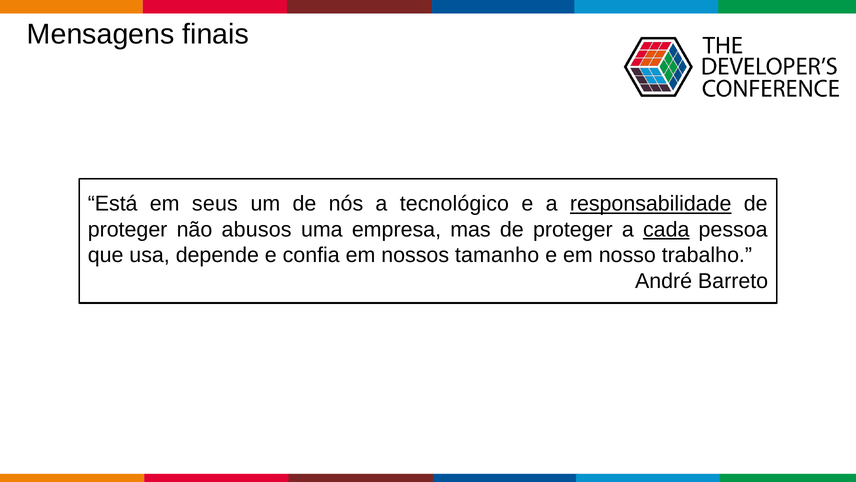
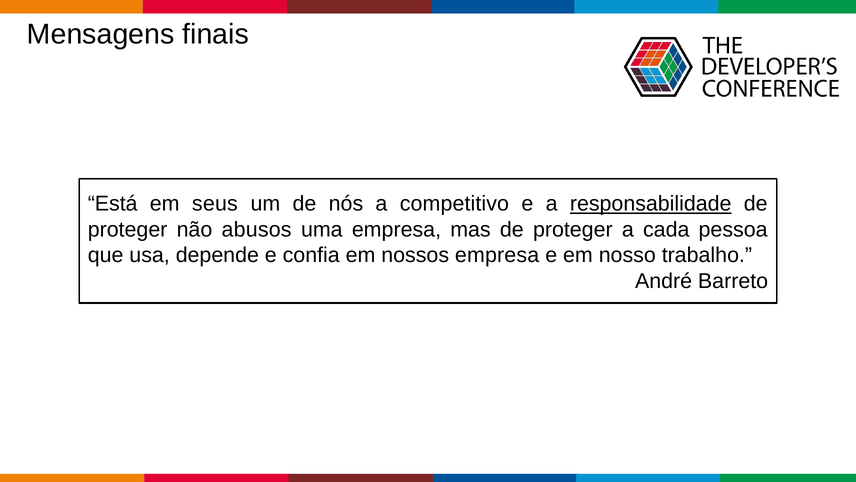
tecnológico: tecnológico -> competitivo (454, 204)
cada underline: present -> none (666, 229)
nossos tamanho: tamanho -> empresa (497, 255)
